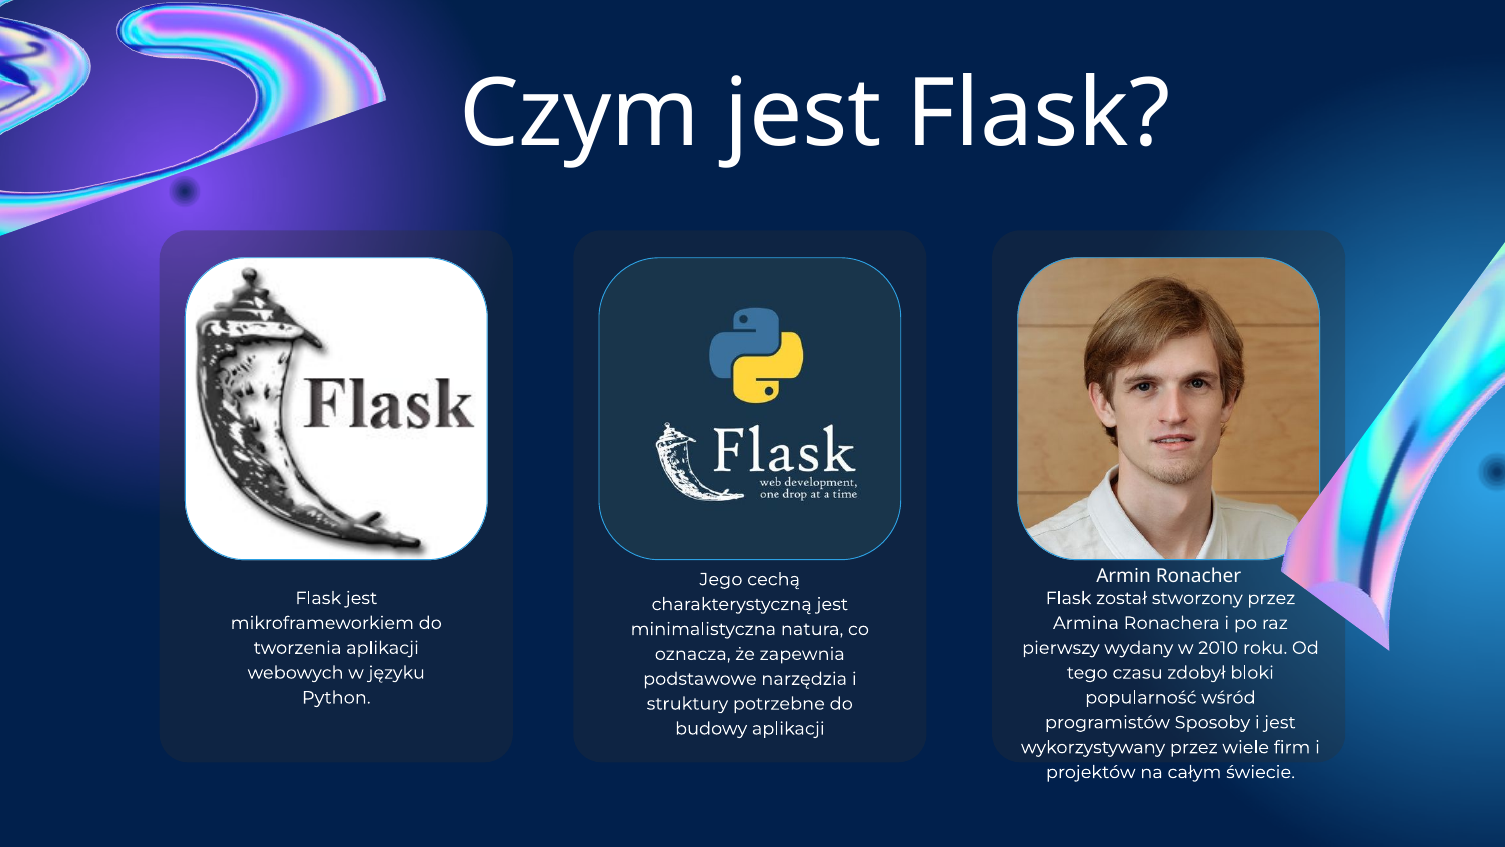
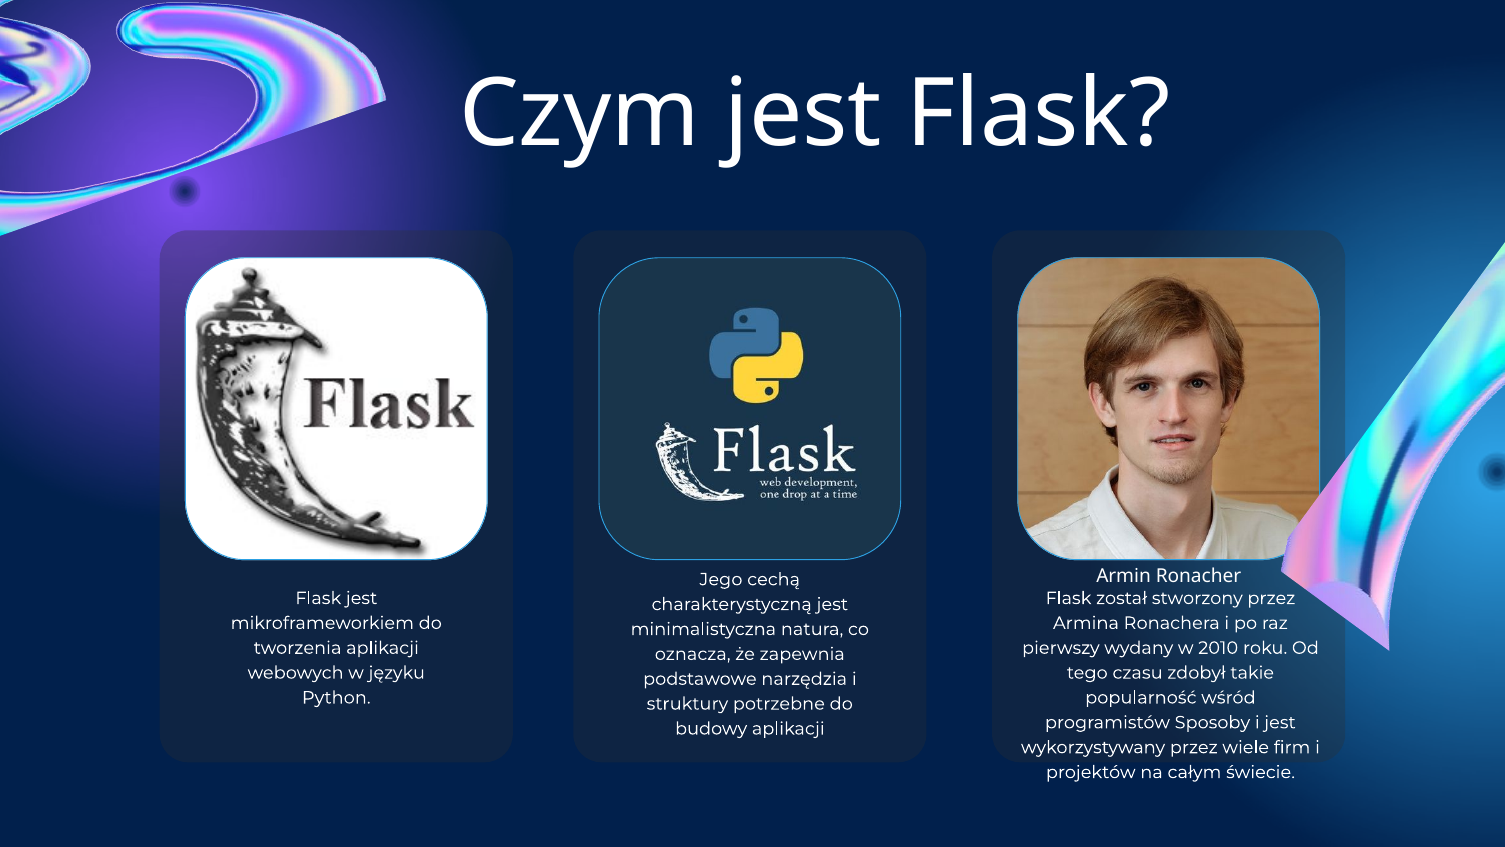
bloki: bloki -> takie (1252, 672)
